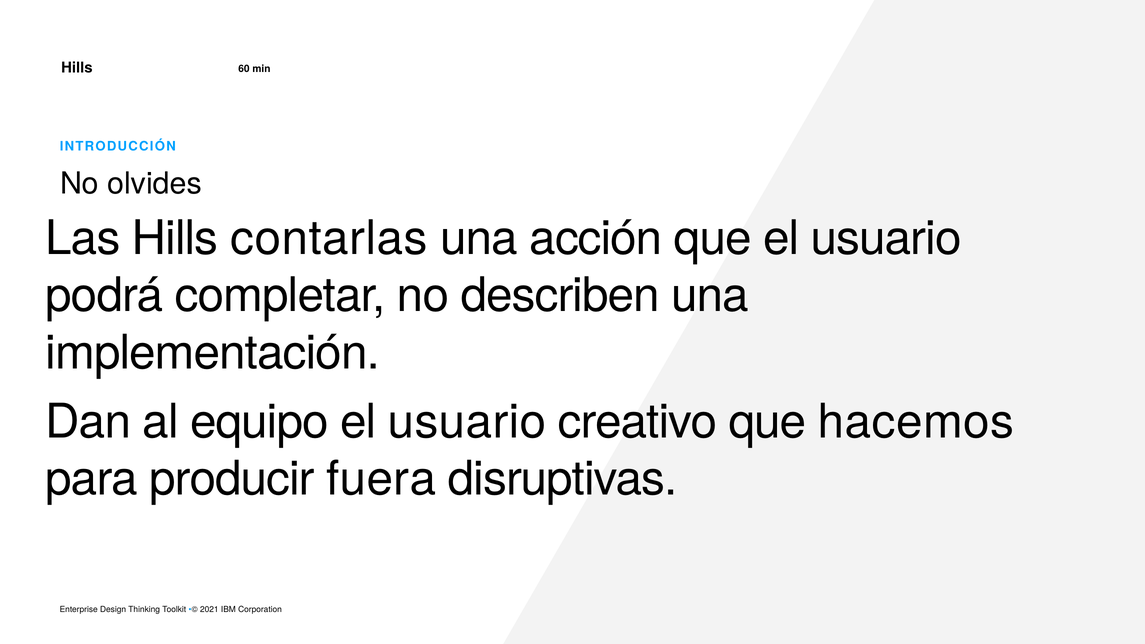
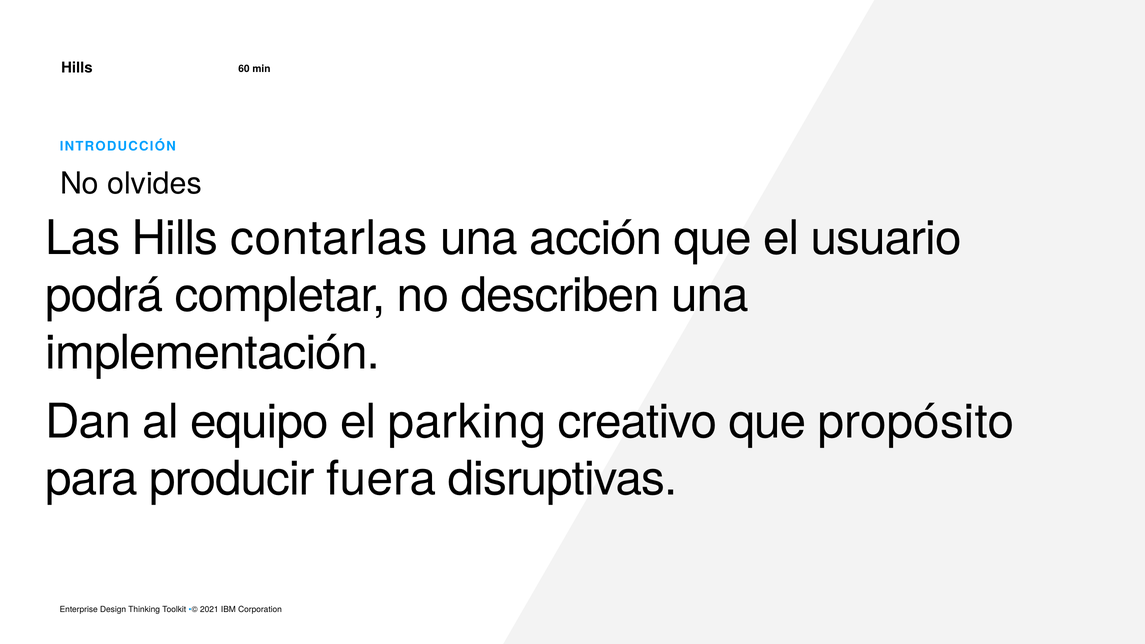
equipo el usuario: usuario -> parking (467, 422)
hacemos: hacemos -> propósito (916, 422)
